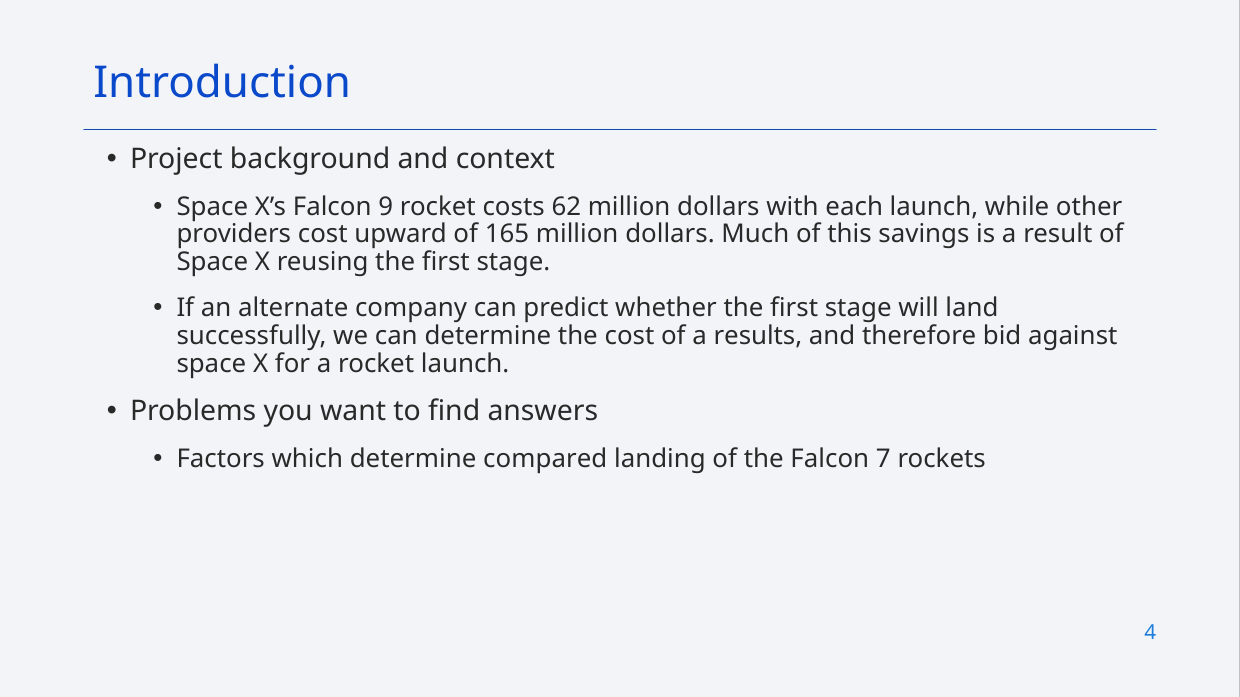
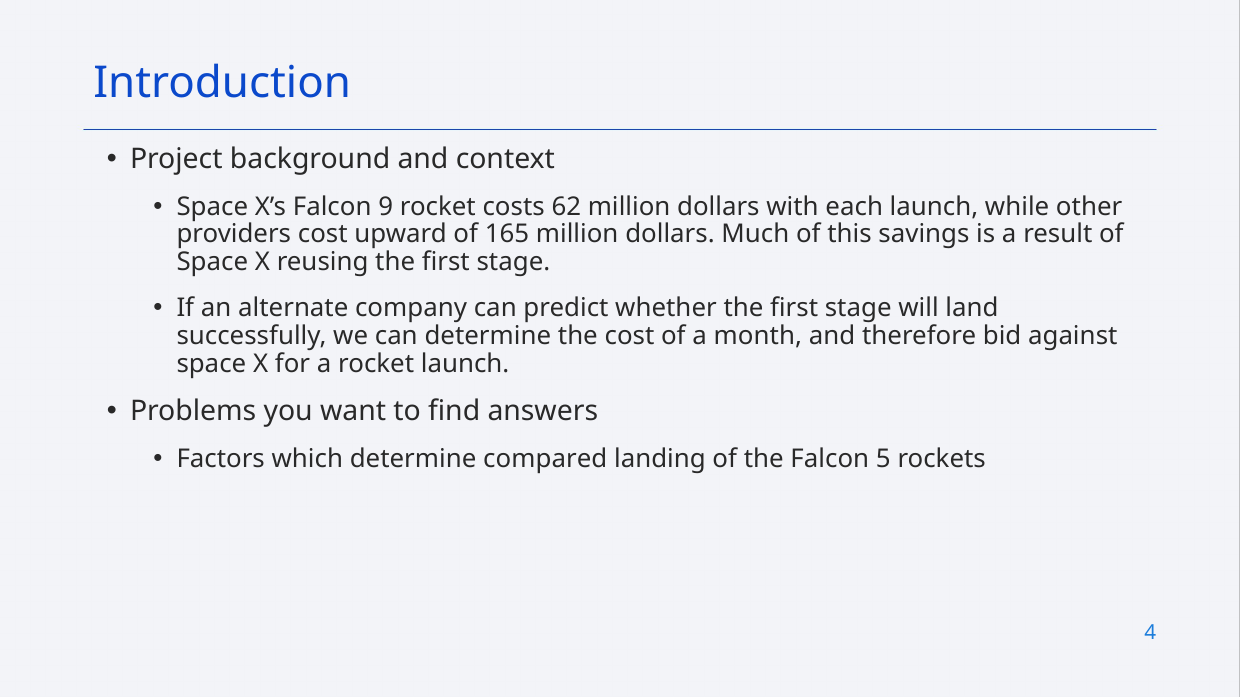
results: results -> month (758, 337)
7: 7 -> 5 (883, 459)
